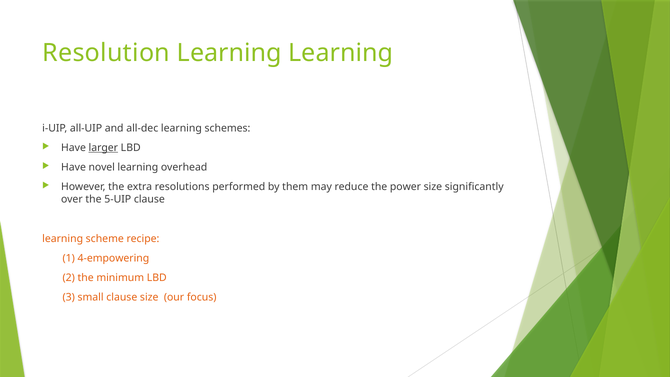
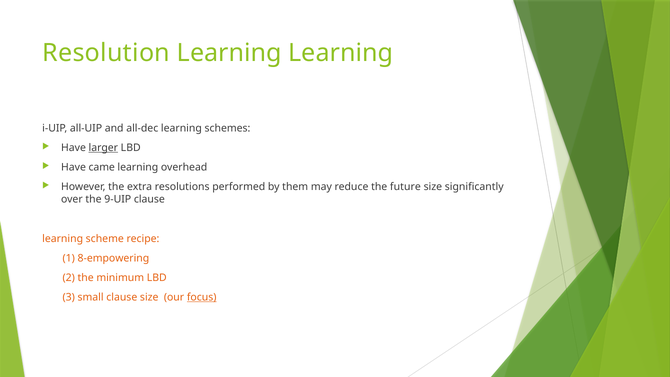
novel: novel -> came (102, 167)
power: power -> future (405, 187)
5-UIP: 5-UIP -> 9-UIP (118, 199)
4-empowering: 4-empowering -> 8-empowering (113, 258)
focus underline: none -> present (202, 297)
